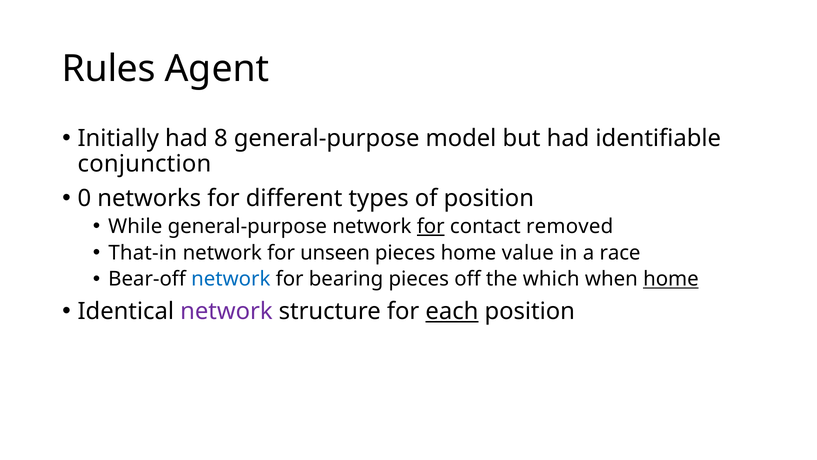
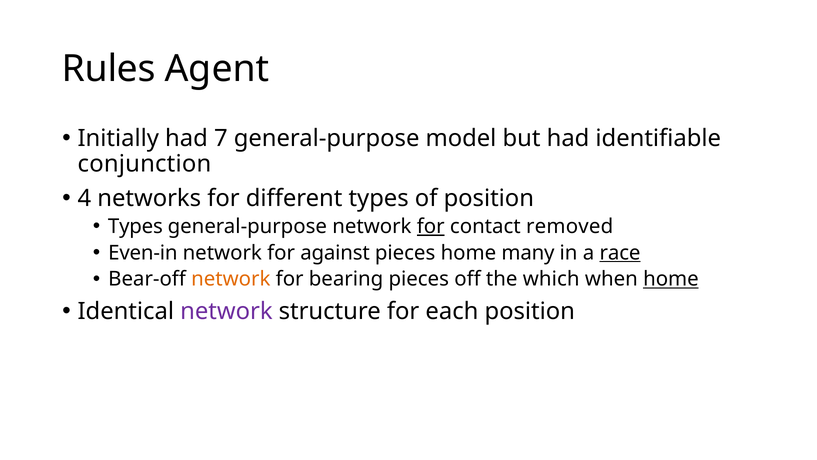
8: 8 -> 7 (221, 138)
0: 0 -> 4 (84, 198)
While: While -> Types (135, 226)
That-in: That-in -> Even-in (143, 253)
unseen: unseen -> against (335, 253)
value: value -> many (528, 253)
race underline: none -> present (620, 253)
network colour: blue -> orange (231, 279)
each underline: present -> none (452, 311)
